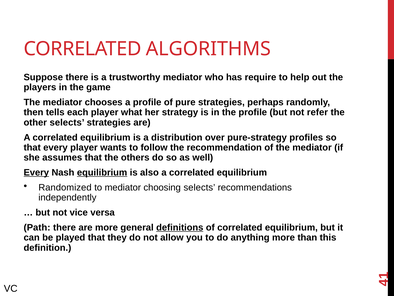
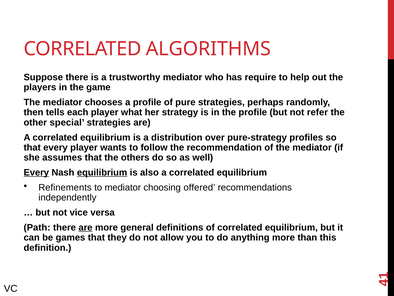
other selects: selects -> special (67, 122)
Randomized: Randomized -> Refinements (65, 187)
choosing selects: selects -> offered (199, 187)
are underline: none -> present (86, 227)
definitions underline: present -> none (180, 227)
played: played -> games (70, 237)
